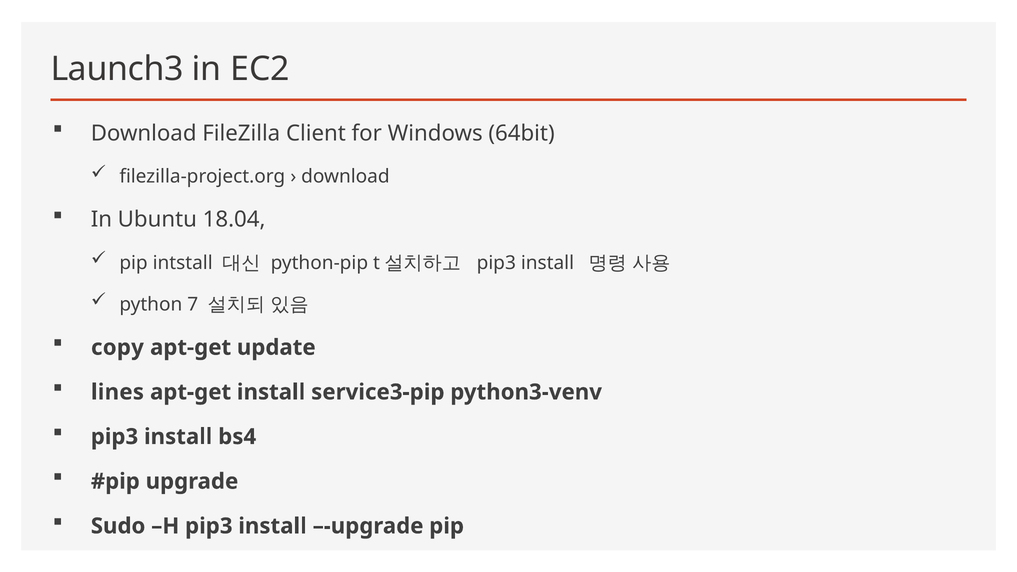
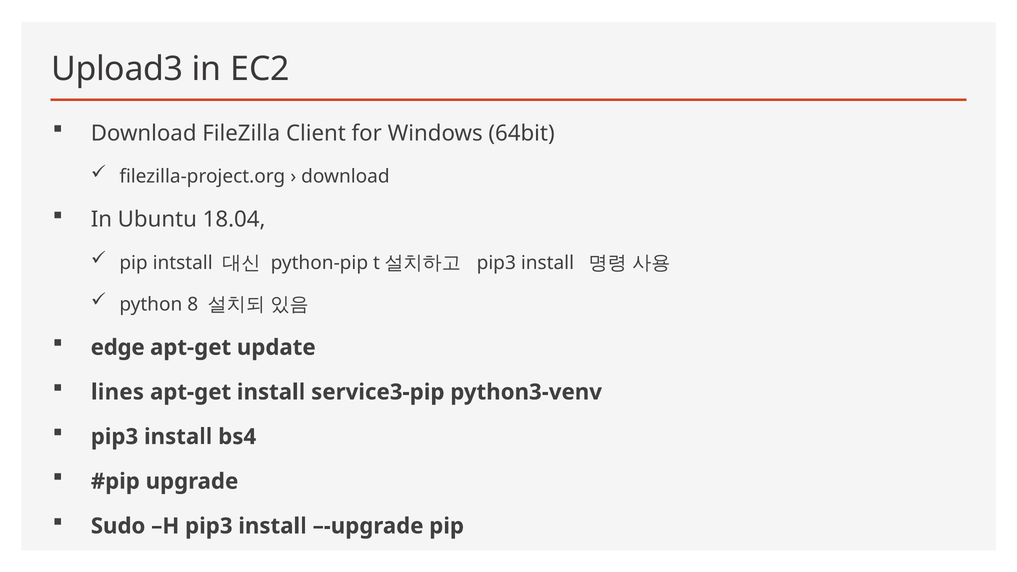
Launch3: Launch3 -> Upload3 (117, 69)
7: 7 -> 8 (193, 304)
copy: copy -> edge (118, 347)
